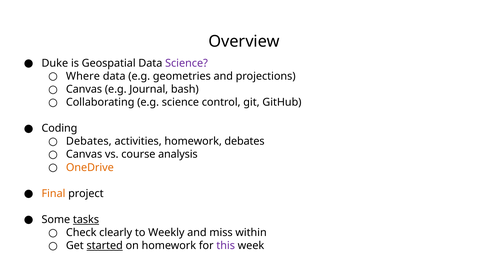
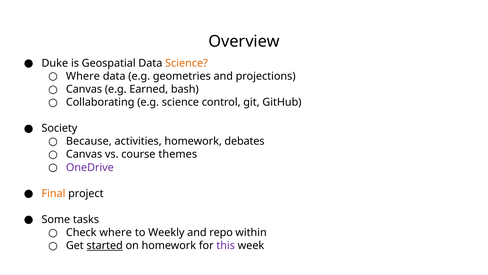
Science colour: purple -> orange (186, 63)
Journal: Journal -> Earned (149, 89)
Coding: Coding -> Society (59, 128)
Debates: Debates -> Because (89, 141)
analysis: analysis -> themes (178, 154)
OneDrive colour: orange -> purple (90, 167)
tasks underline: present -> none (86, 219)
Check clearly: clearly -> where (116, 232)
miss: miss -> repo (221, 232)
